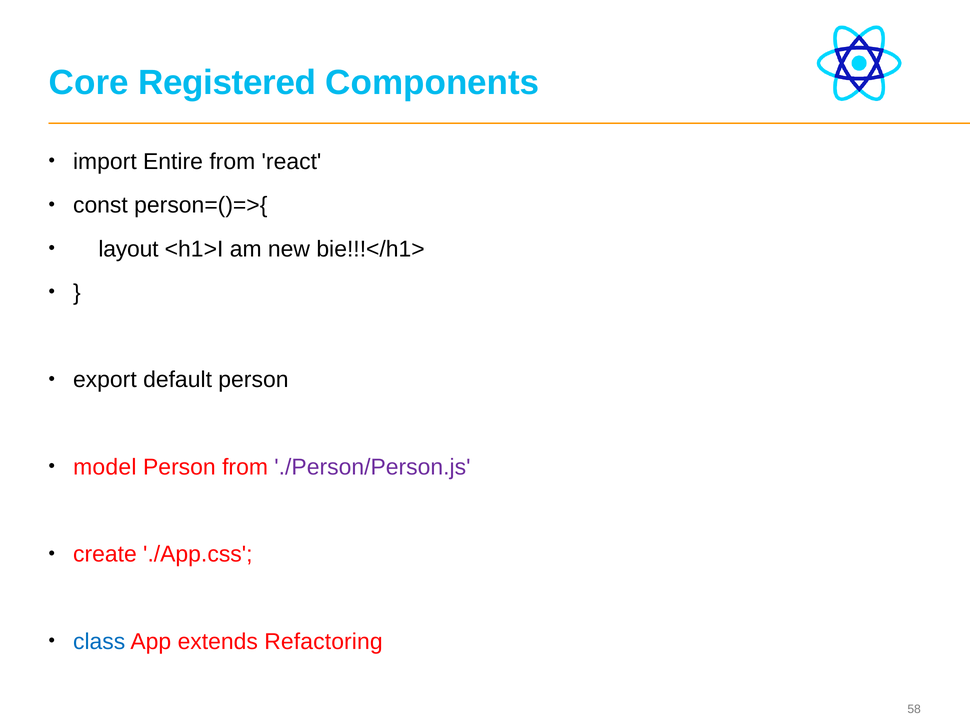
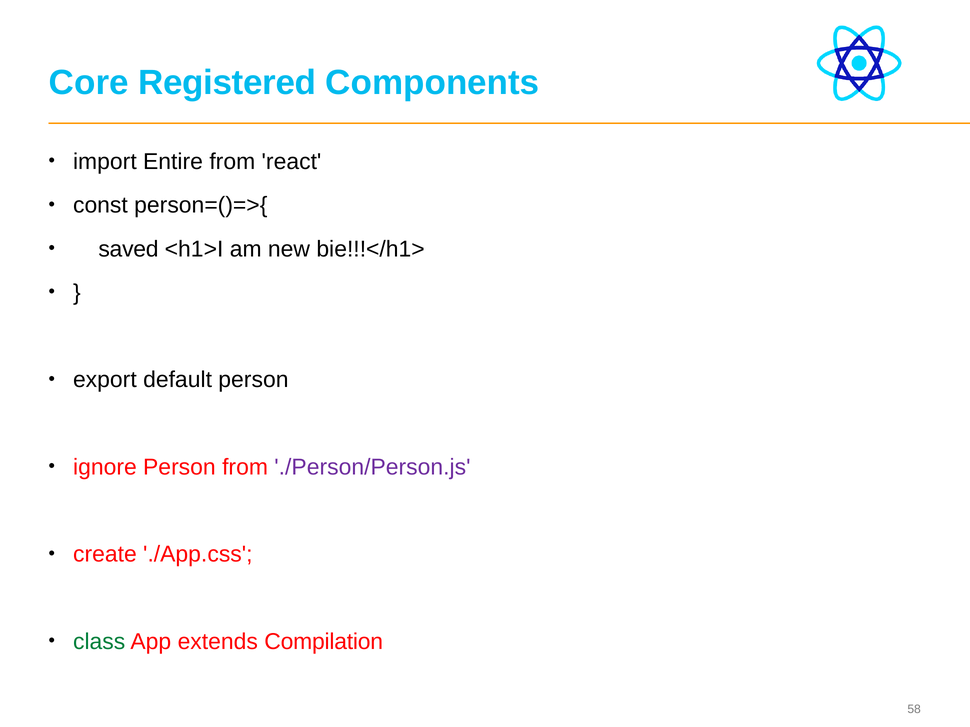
layout: layout -> saved (128, 249)
model: model -> ignore (105, 467)
class colour: blue -> green (99, 642)
Refactoring: Refactoring -> Compilation (324, 642)
